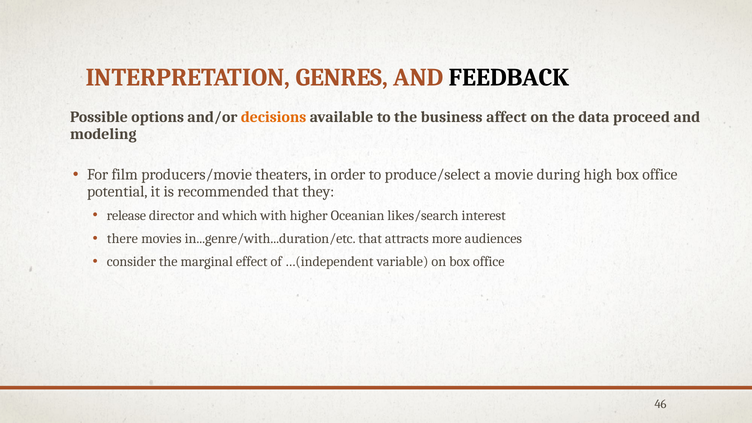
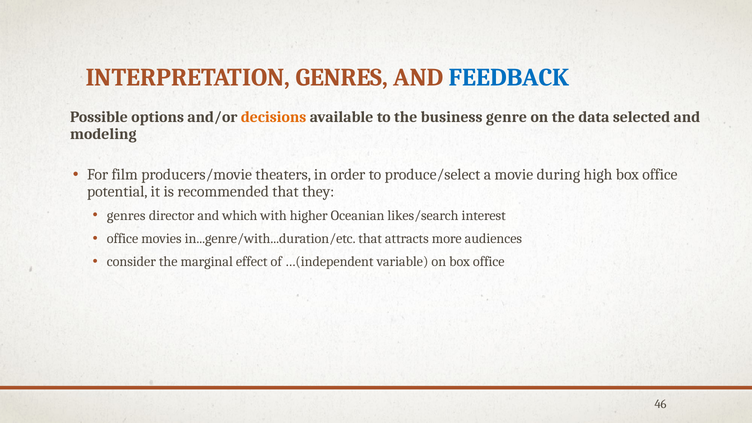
FEEDBACK colour: black -> blue (509, 77)
affect: affect -> genre (506, 117)
proceed: proceed -> selected (642, 117)
release: release -> genres (126, 215)
there: there -> office (123, 238)
